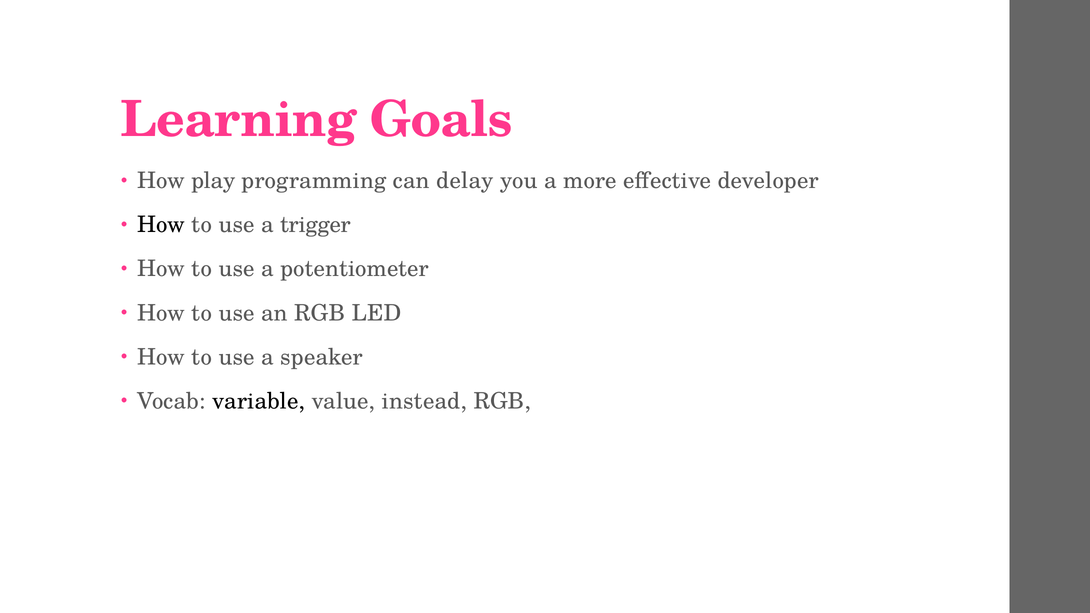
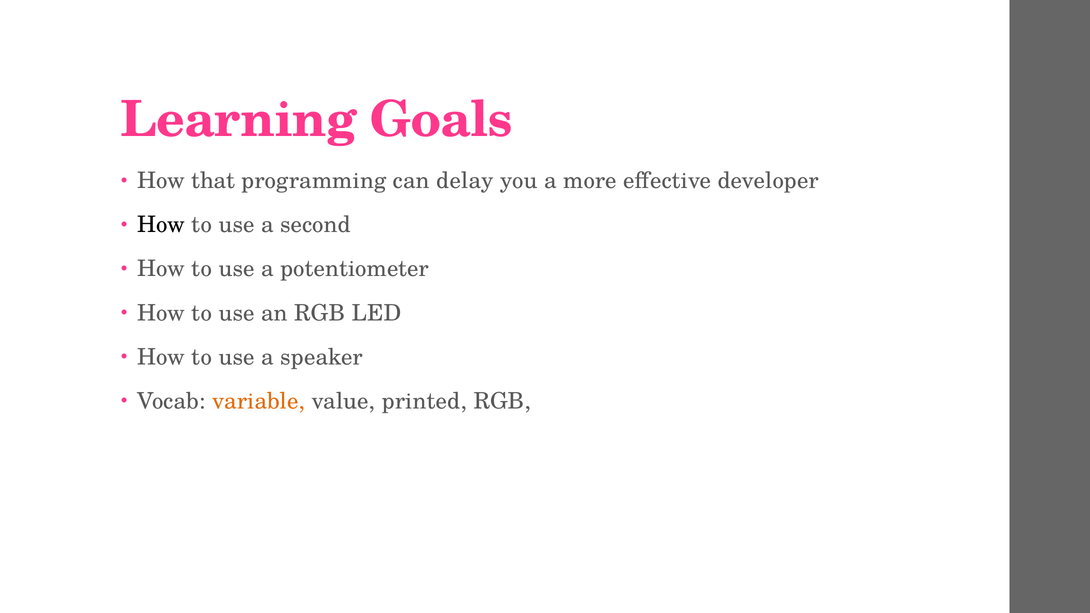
play: play -> that (213, 181)
trigger: trigger -> second (315, 225)
variable colour: black -> orange (259, 401)
instead: instead -> printed (424, 401)
